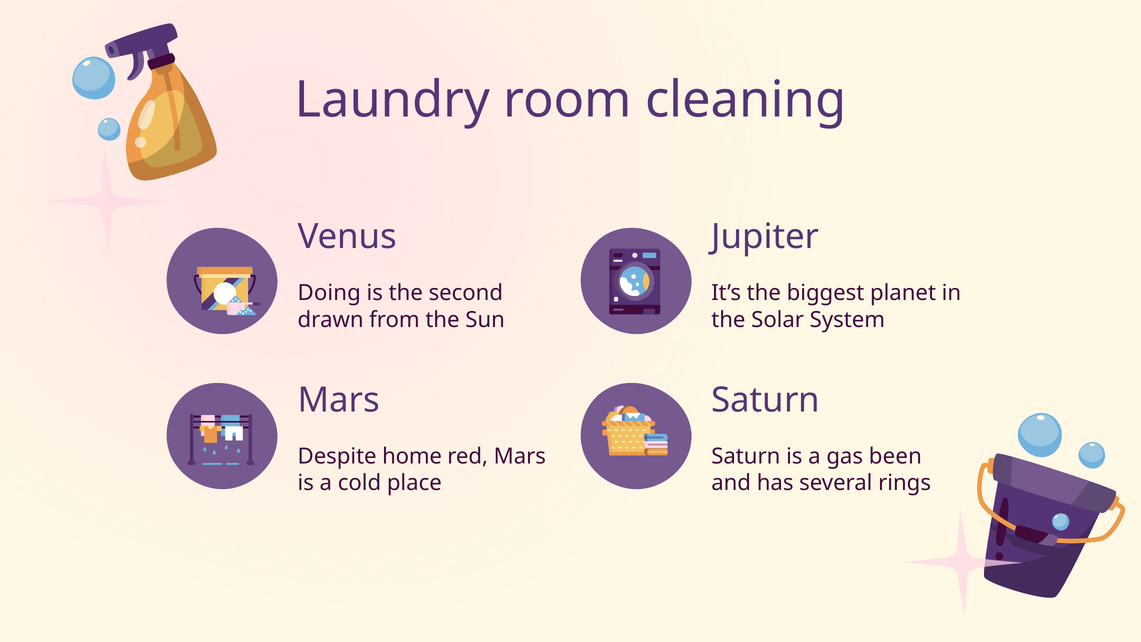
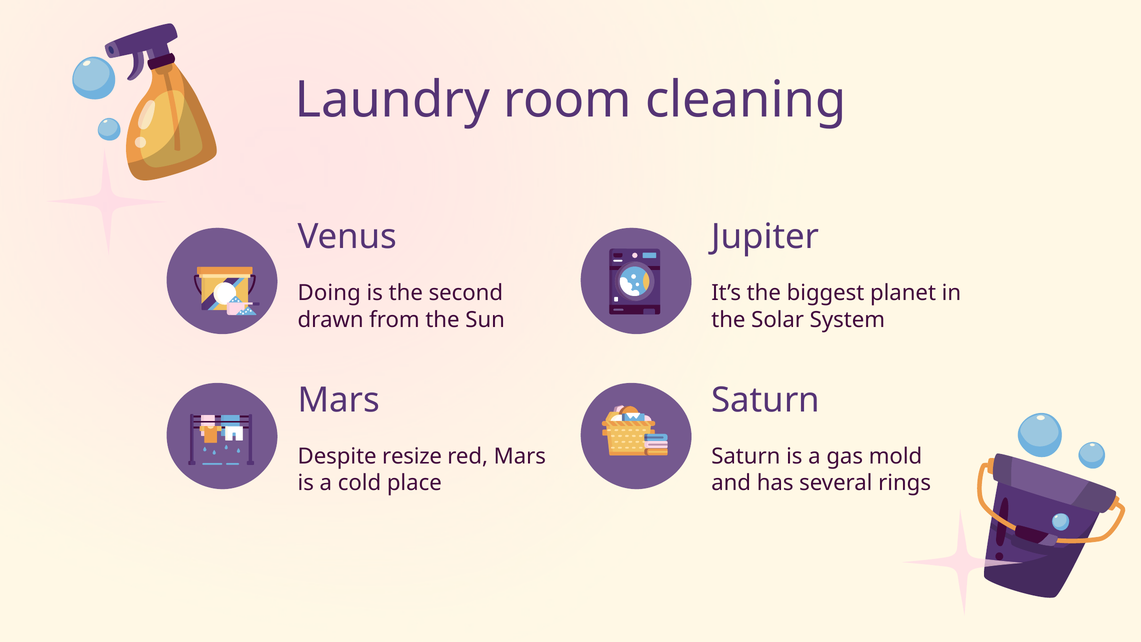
home: home -> resize (412, 456)
been: been -> mold (896, 456)
